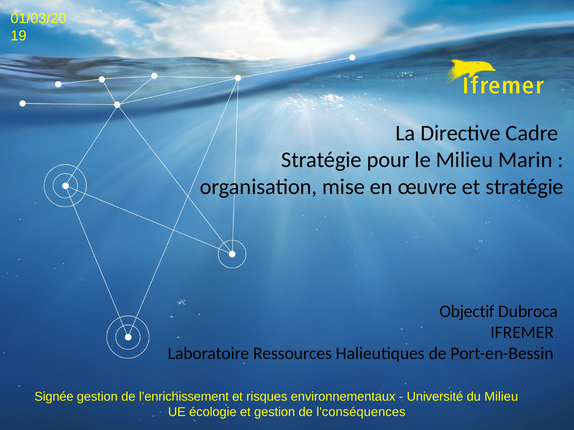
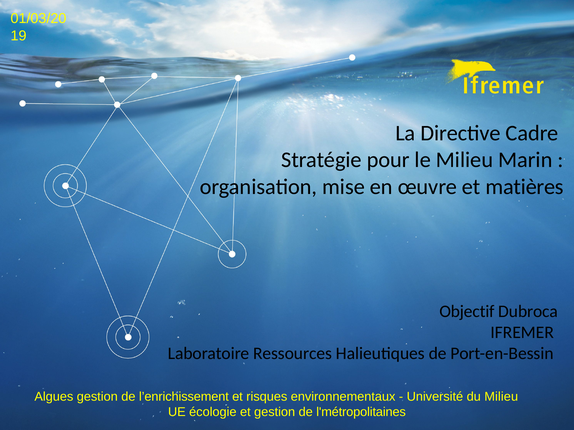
et stratégie: stratégie -> matières (525, 187)
Signée: Signée -> Algues (54, 397)
l'conséquences: l'conséquences -> l'métropolitaines (361, 412)
